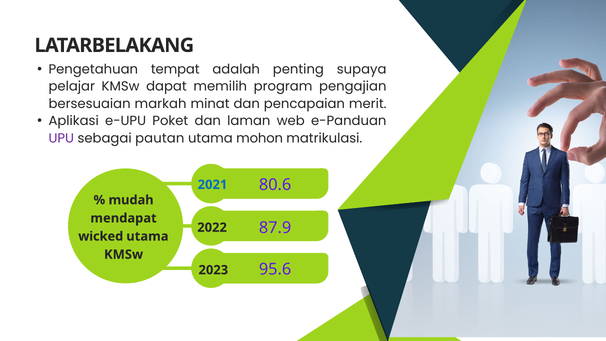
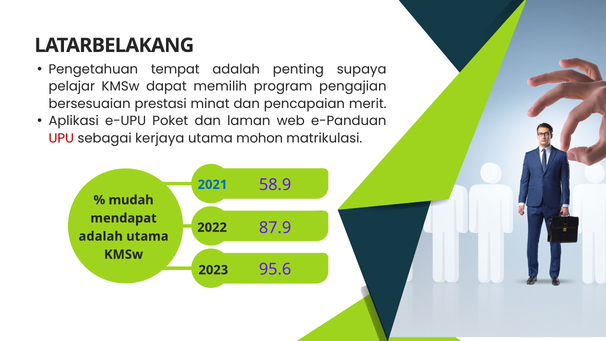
markah: markah -> prestasi (161, 104)
UPU colour: purple -> red (61, 138)
pautan: pautan -> kerjaya (160, 138)
80.6: 80.6 -> 58.9 (275, 185)
wicked: wicked -> adalah (101, 236)
